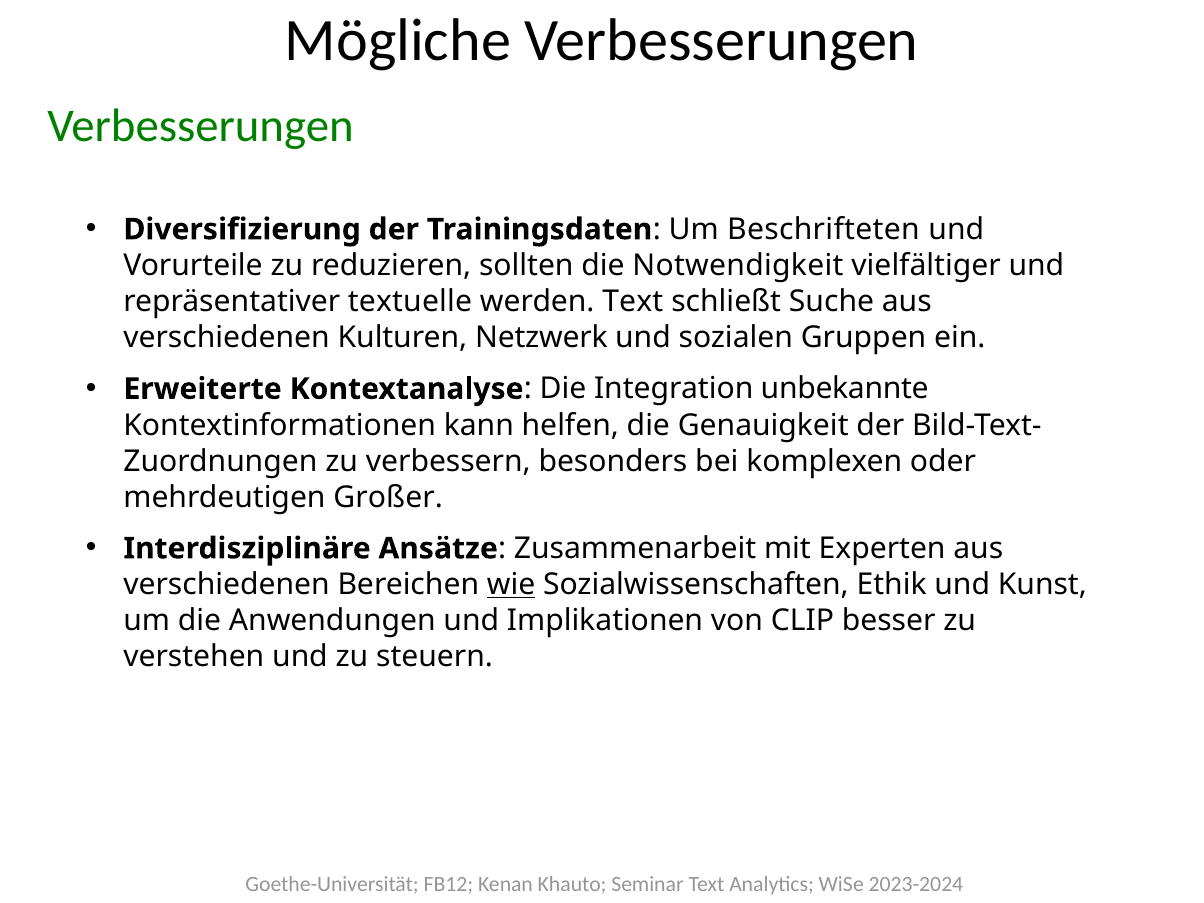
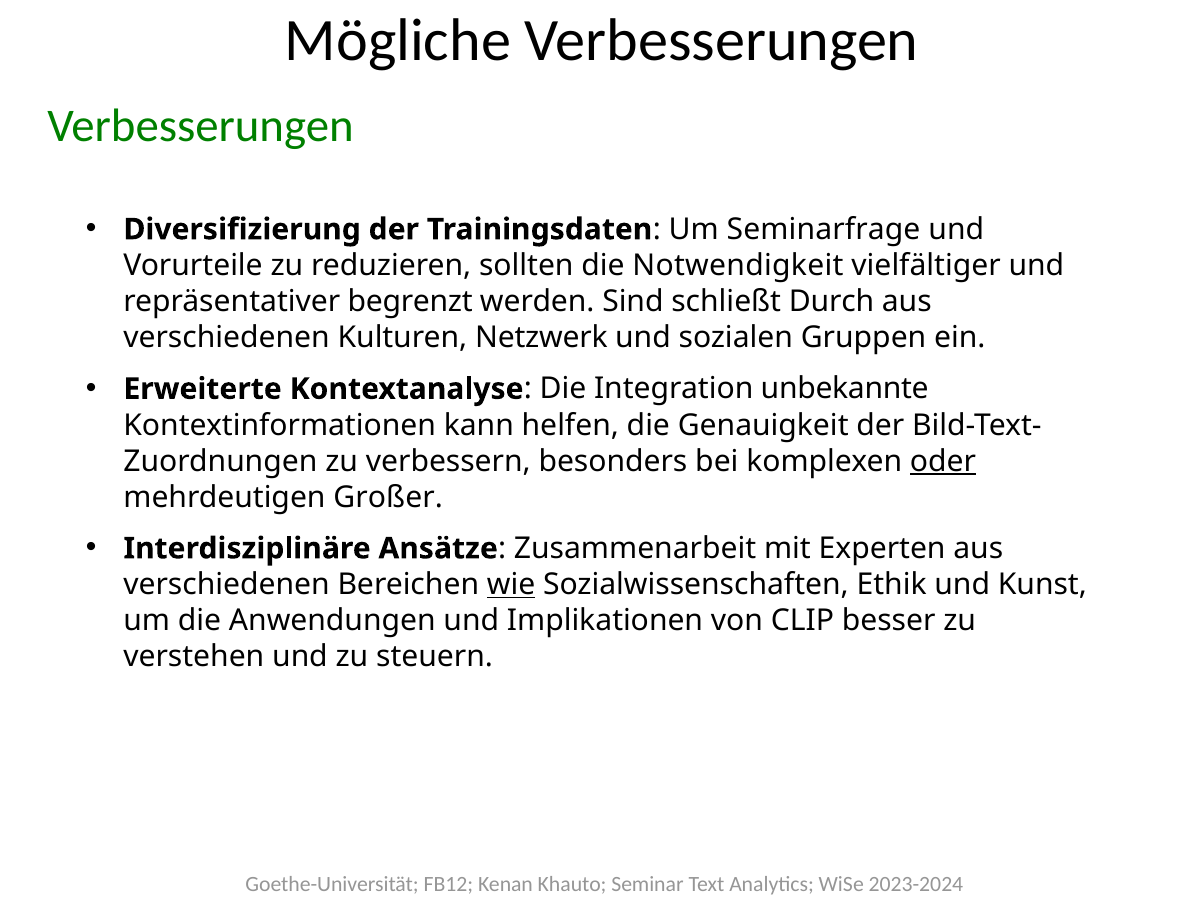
Beschrifteten: Beschrifteten -> Seminarfrage (824, 229)
textuelle: textuelle -> begrenzt (410, 302)
werden Text: Text -> Sind (633, 302)
Suche: Suche -> Durch (832, 302)
oder underline: none -> present (943, 461)
